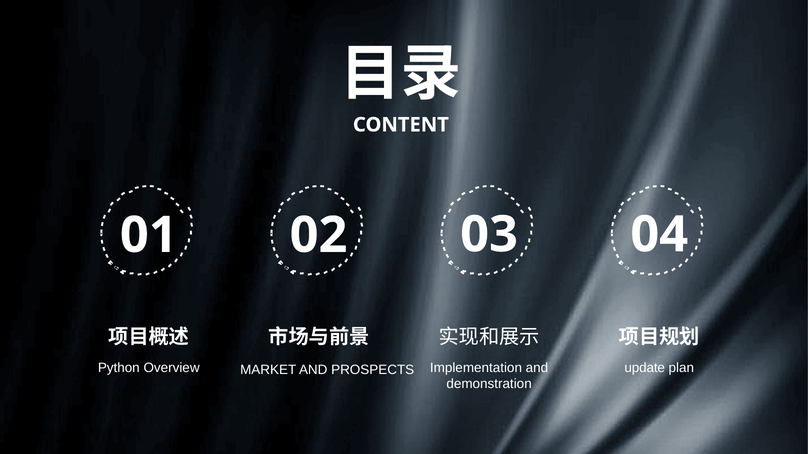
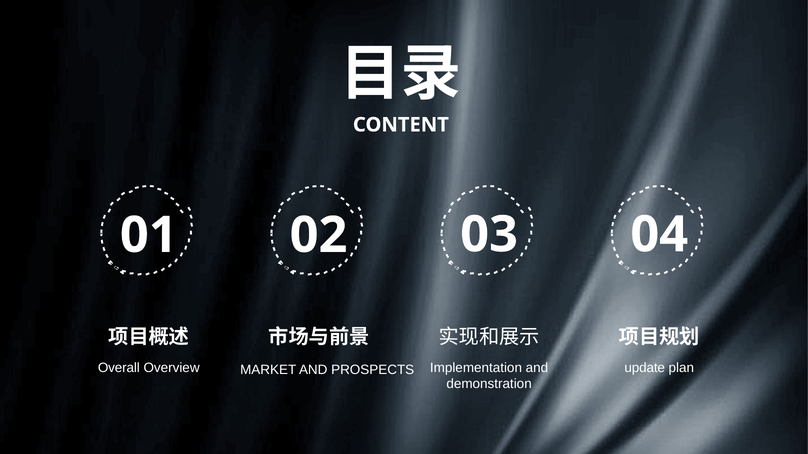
Python: Python -> Overall (119, 368)
